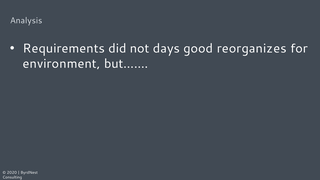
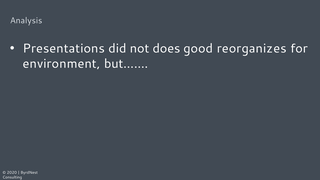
Requirements: Requirements -> Presentations (64, 48)
days: days -> does (167, 48)
